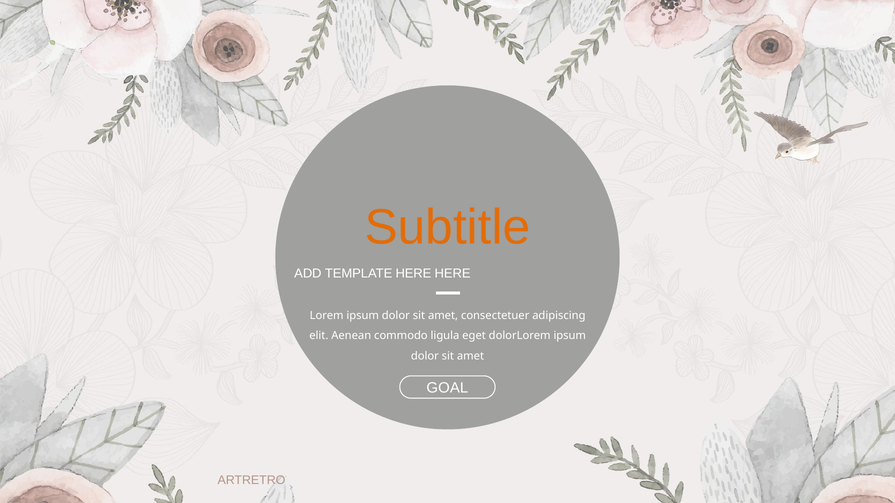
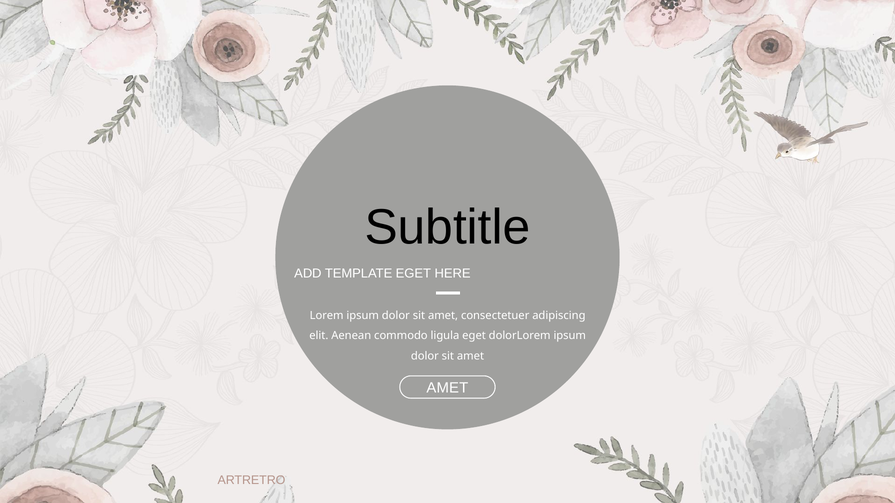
Subtitle colour: orange -> black (447, 228)
TEMPLATE HERE: HERE -> EGET (413, 274)
GOAL: GOAL -> AMET (447, 388)
